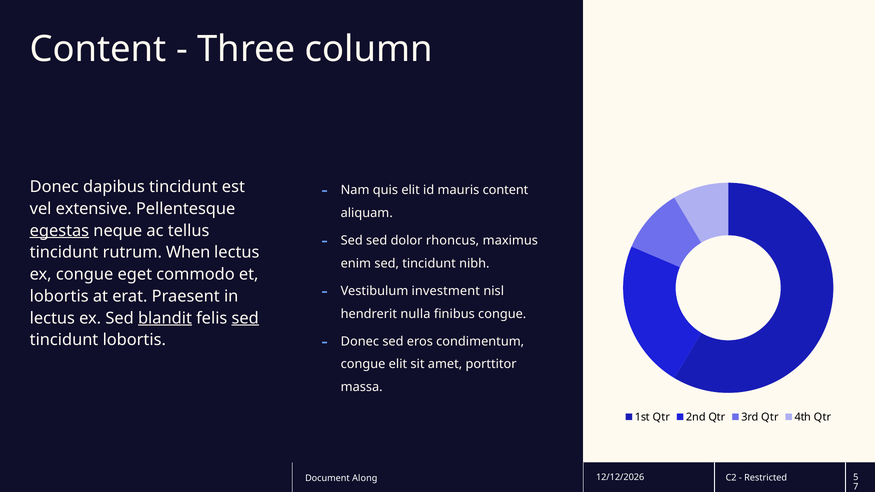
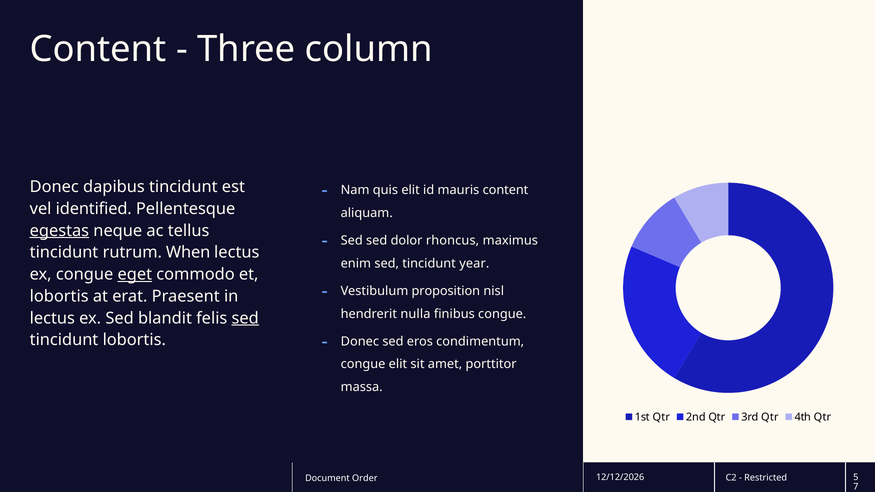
extensive: extensive -> identified (94, 209)
nibh: nibh -> year (474, 263)
eget underline: none -> present (135, 275)
investment: investment -> proposition (446, 291)
blandit underline: present -> none (165, 318)
Along: Along -> Order (365, 478)
